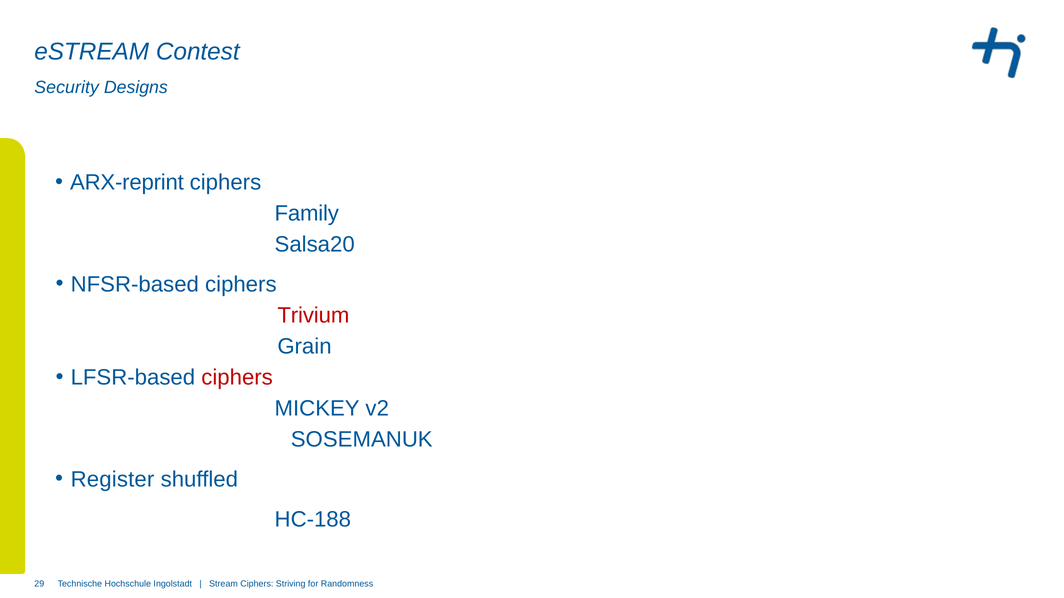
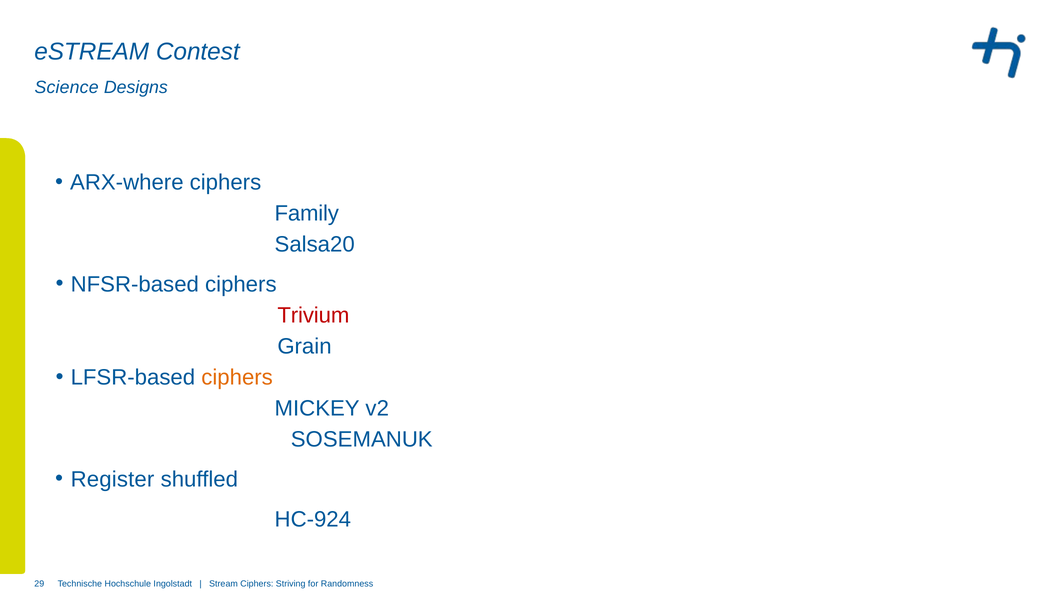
Security: Security -> Science (67, 88)
ARX-reprint: ARX-reprint -> ARX-where (127, 183)
ciphers colour: red -> orange (237, 378)
HC-188: HC-188 -> HC-924 (313, 520)
